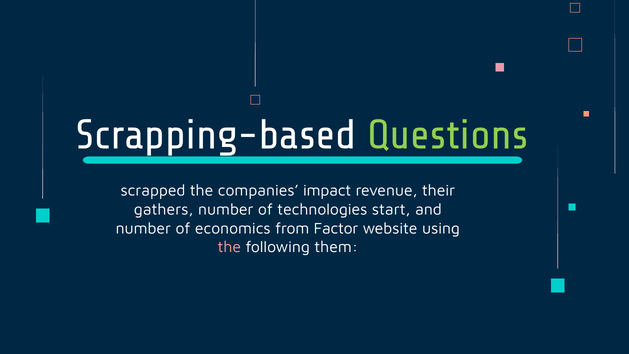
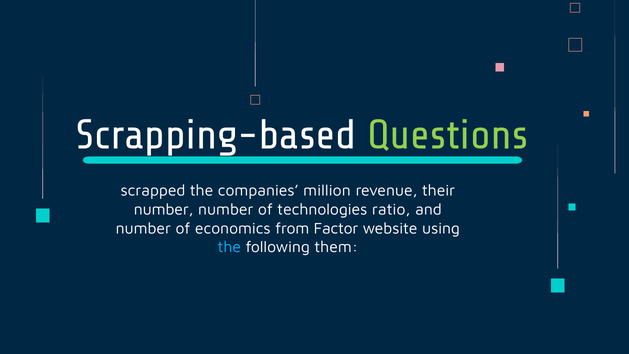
impact: impact -> million (327, 191)
gathers: gathers -> number (164, 209)
start: start -> ratio (391, 209)
the colour: pink -> light blue (229, 247)
